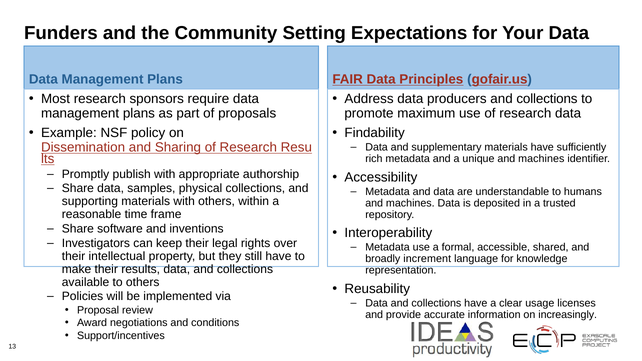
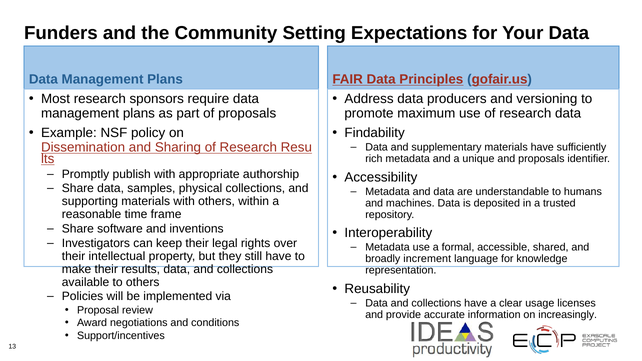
producers and collections: collections -> versioning (547, 99)
unique and machines: machines -> proposals (541, 159)
